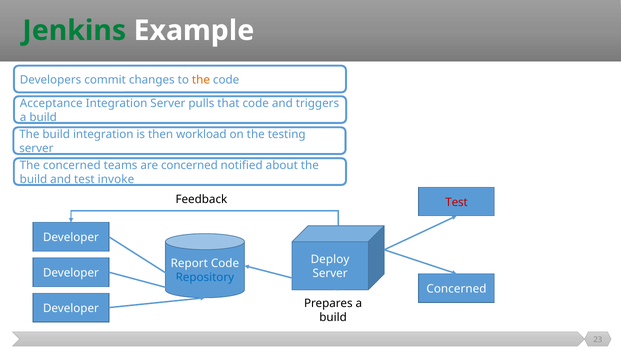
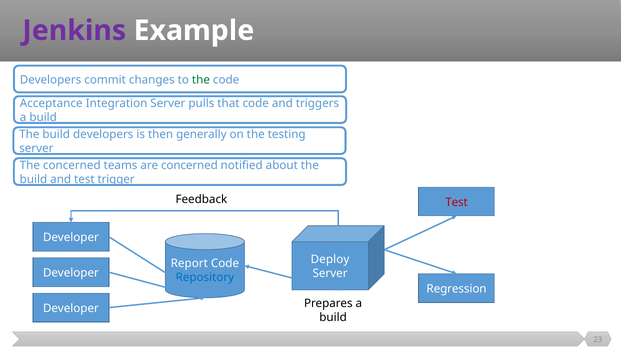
Jenkins colour: green -> purple (74, 31)
the colour: orange -> green (201, 80)
The build integration: integration -> developers (103, 135)
workload: workload -> generally (201, 135)
invoke: invoke -> trigger (116, 180)
Concerned: Concerned -> Regression (457, 289)
